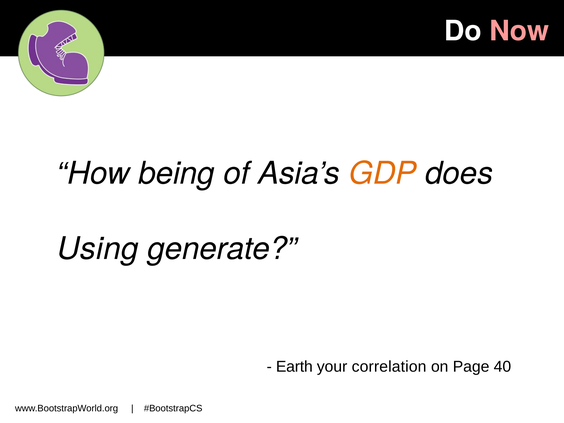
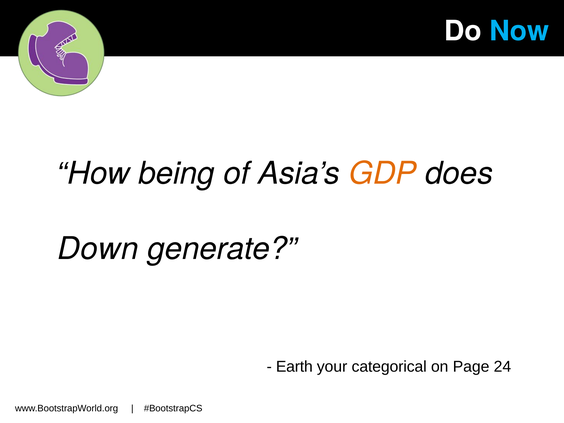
Now colour: pink -> light blue (519, 31)
Using: Using -> Down (98, 249)
correlation: correlation -> categorical (389, 367)
40: 40 -> 24 (502, 367)
